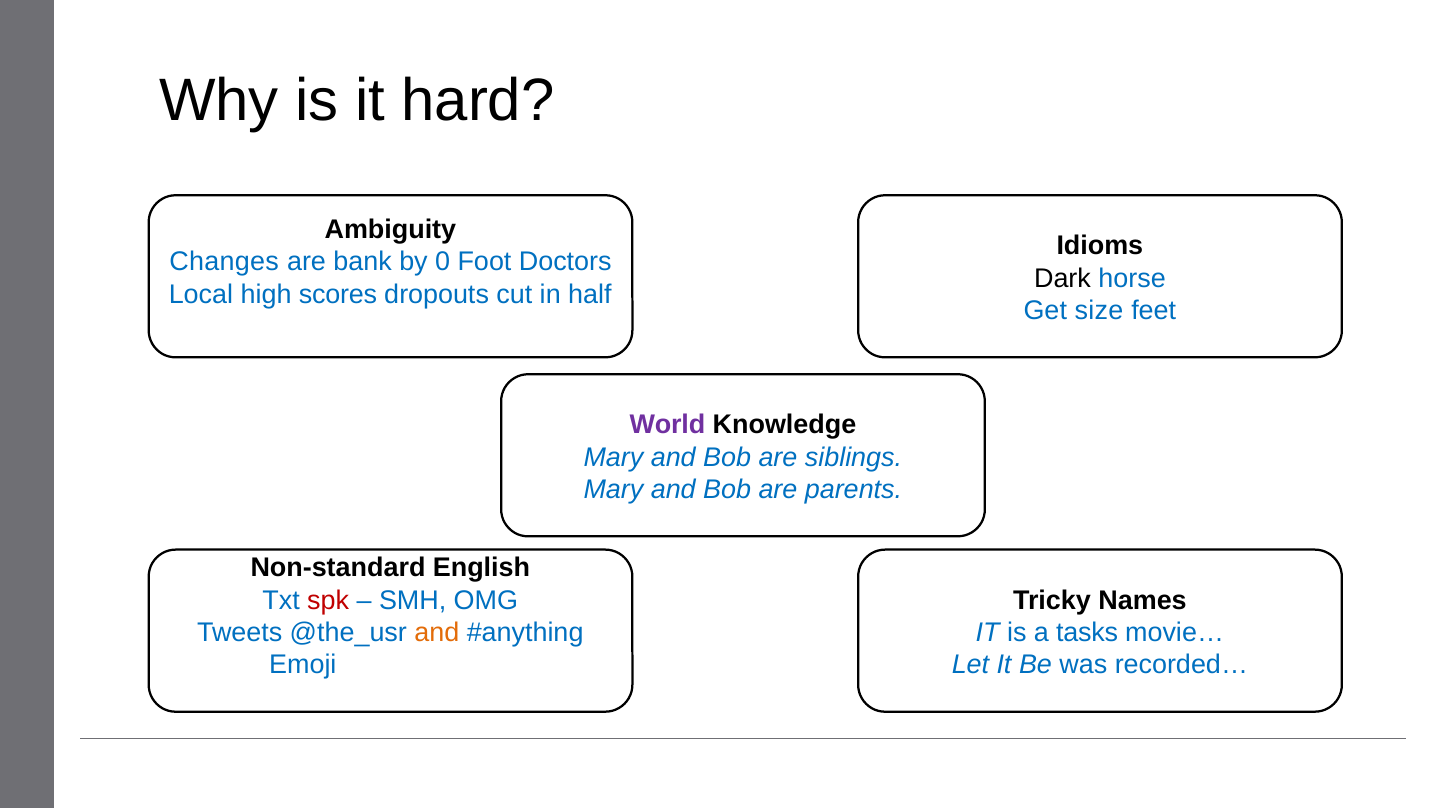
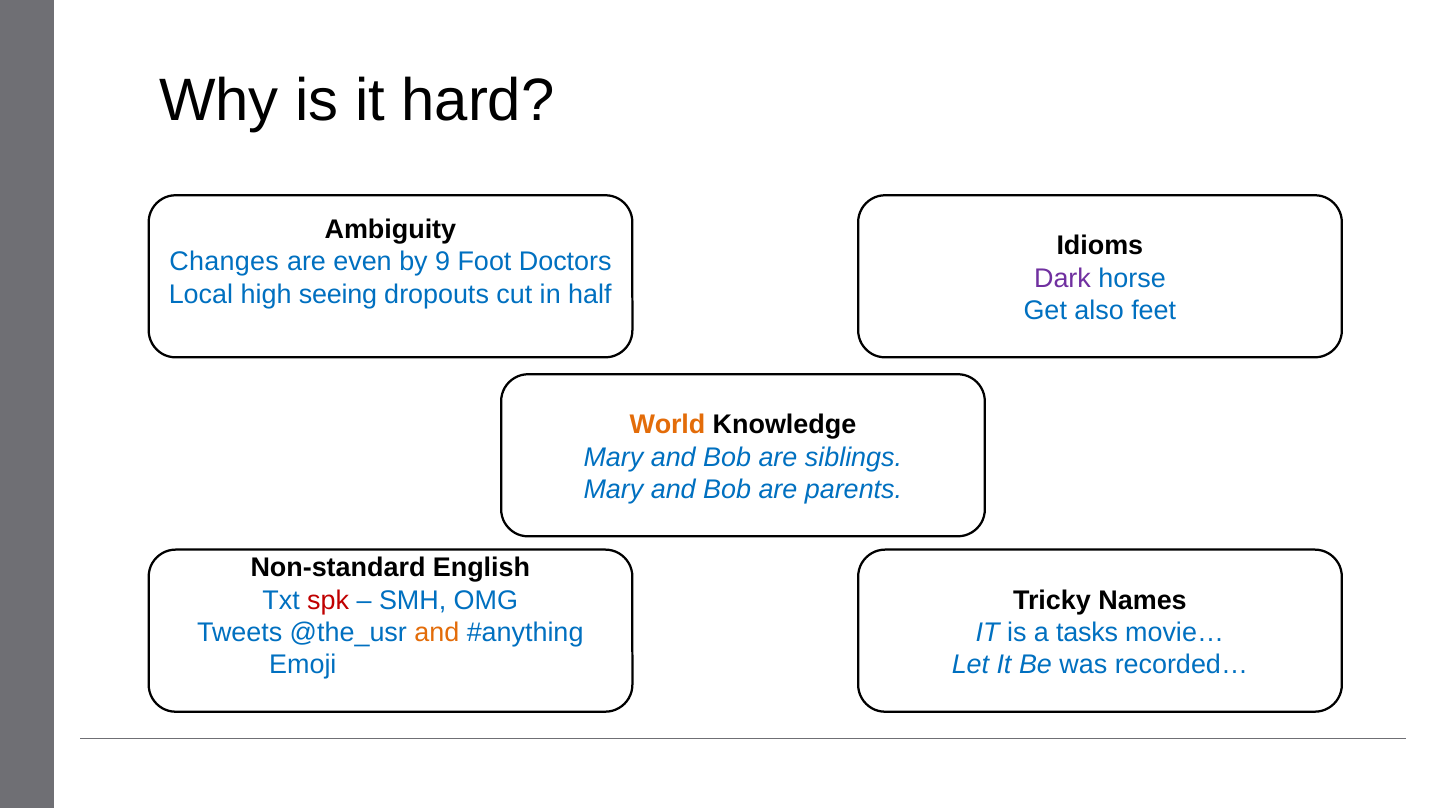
bank: bank -> even (363, 262)
0: 0 -> 9 (443, 262)
Dark colour: black -> purple (1063, 278)
scores: scores -> seeing (338, 294)
size: size -> also (1099, 311)
World colour: purple -> orange (667, 425)
